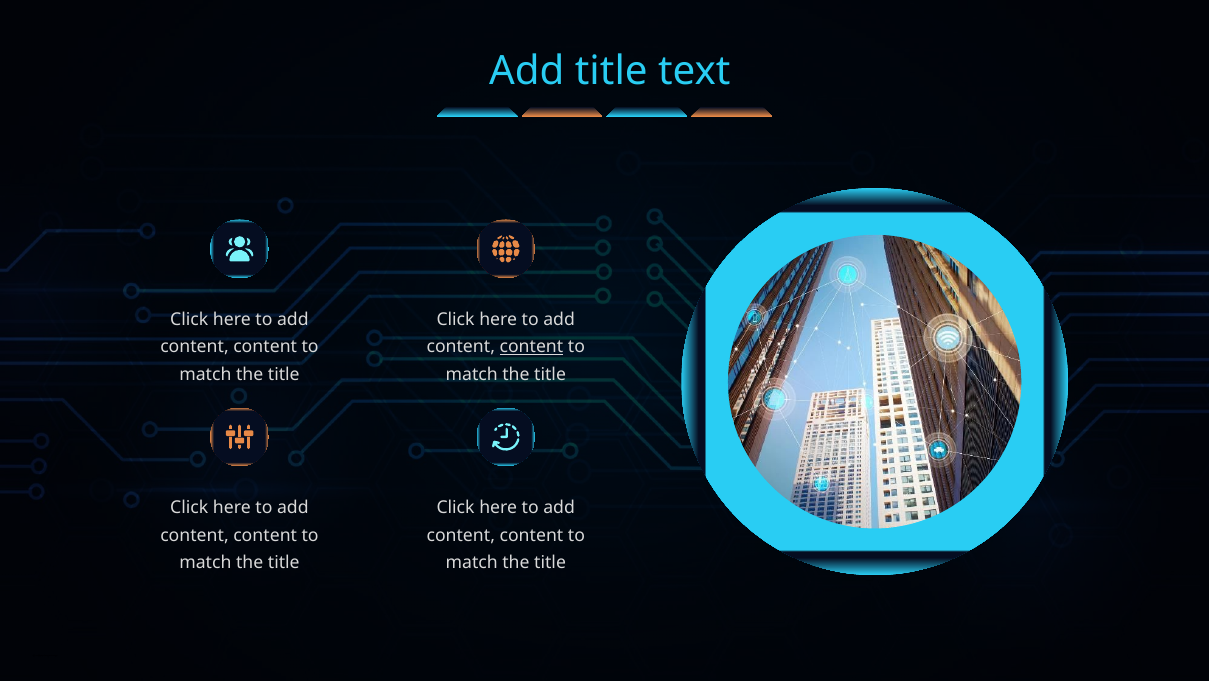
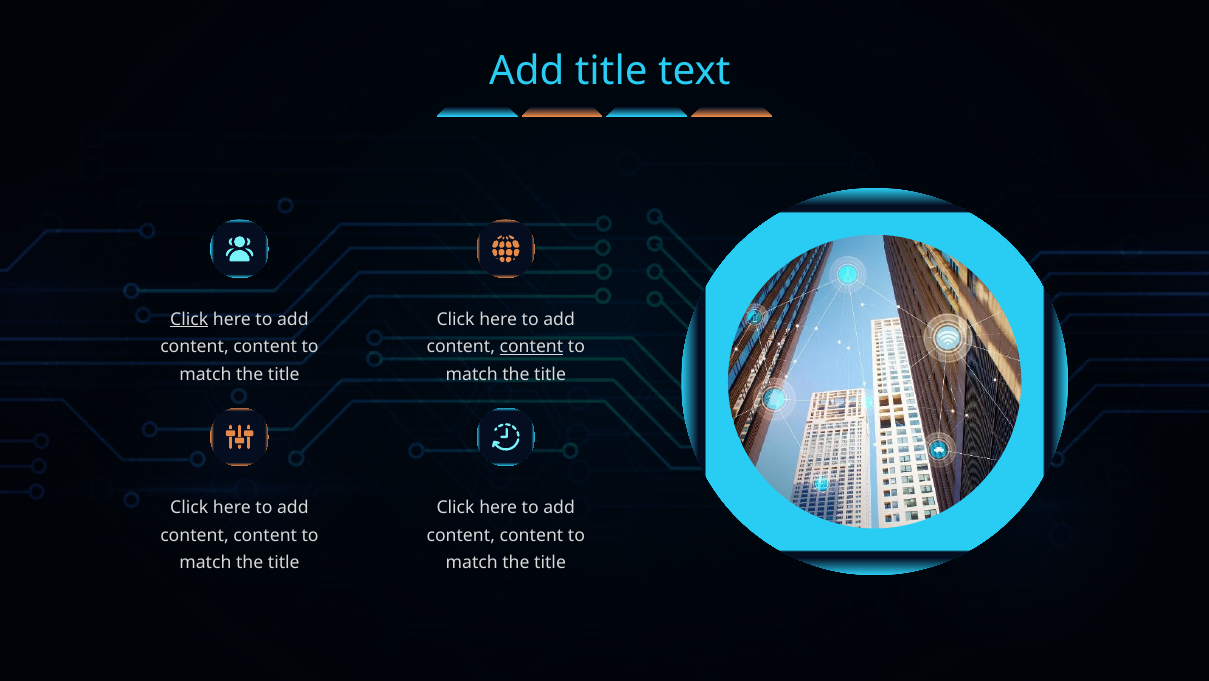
Click underline: none -> present (189, 319)
